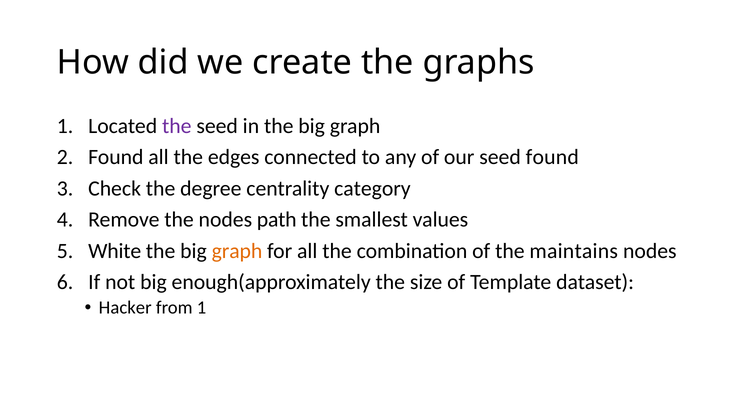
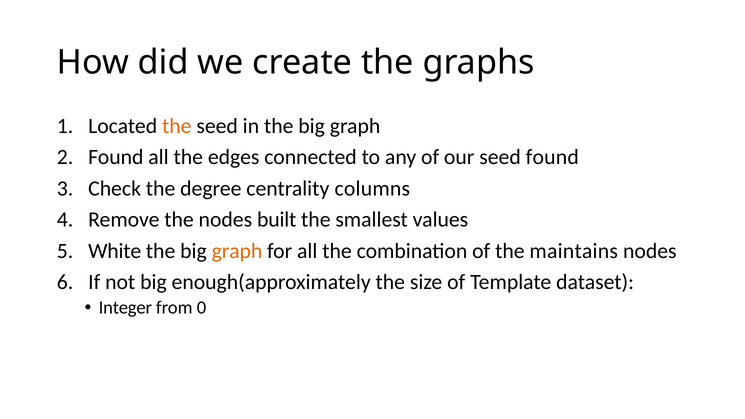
the colour: purple -> orange (177, 126)
category: category -> columns (372, 188)
path: path -> built (277, 220)
Hacker: Hacker -> Integer (125, 308)
from 1: 1 -> 0 (201, 308)
